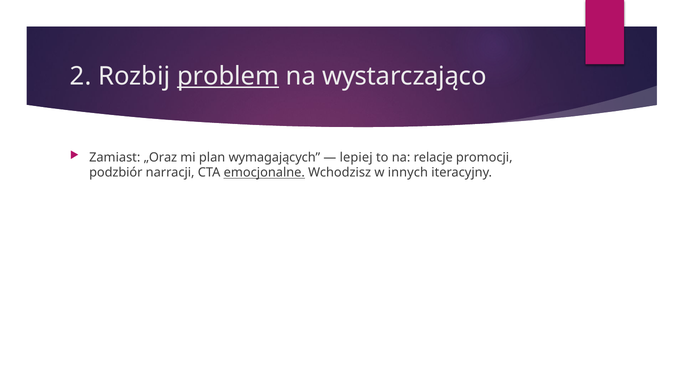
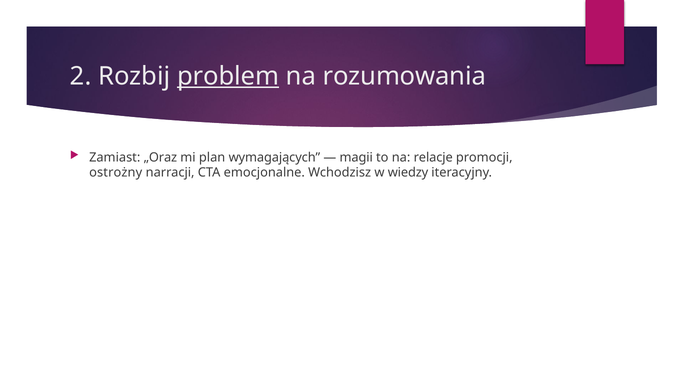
wystarczająco: wystarczająco -> rozumowania (404, 76)
lepiej: lepiej -> magii (356, 157)
podzbiór: podzbiór -> ostrożny (116, 173)
emocjonalne underline: present -> none (264, 173)
innych: innych -> wiedzy (408, 173)
